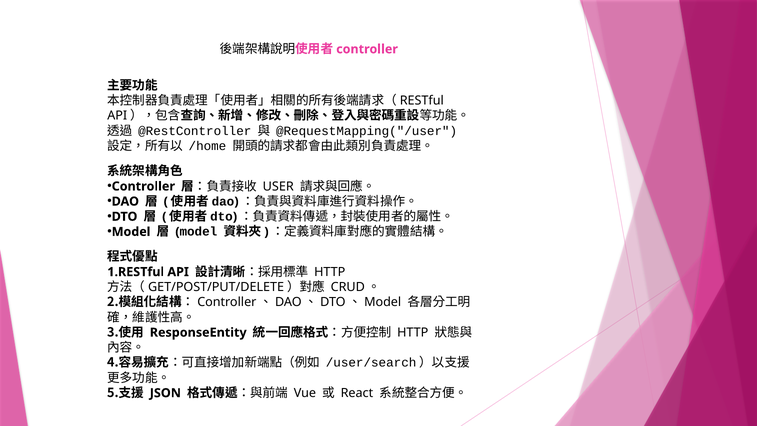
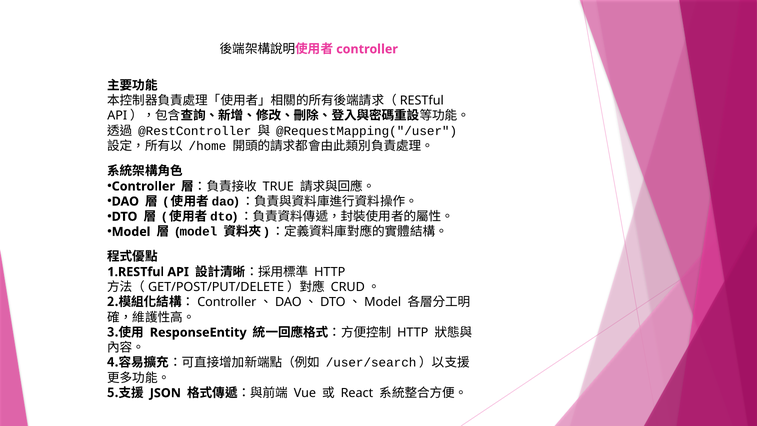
USER: USER -> TRUE (278, 186)
